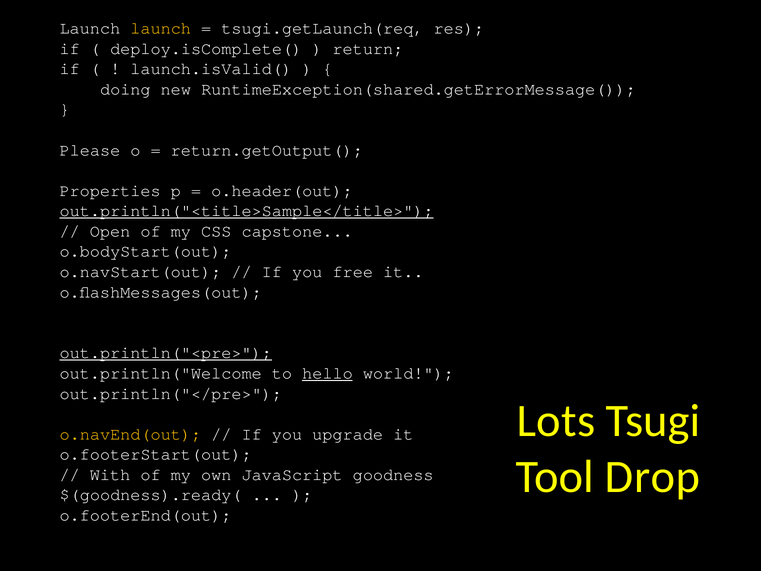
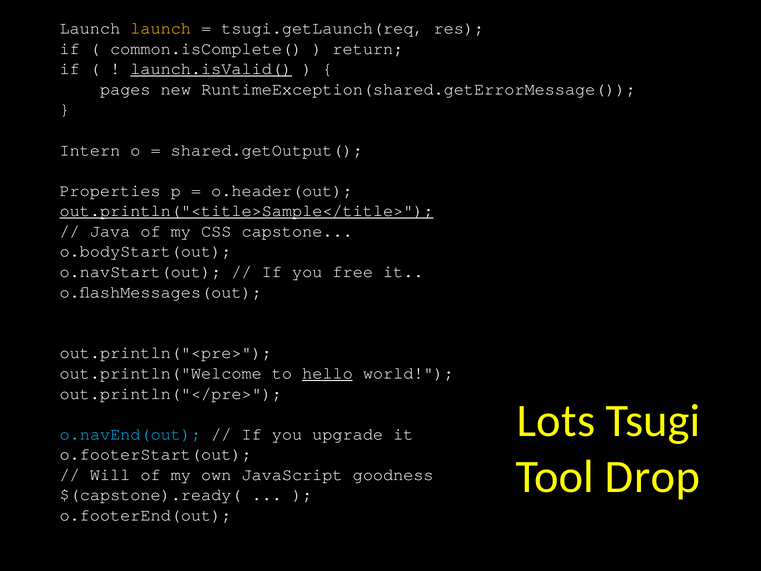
deploy.isComplete(: deploy.isComplete( -> common.isComplete( (206, 48)
launch.isValid( underline: none -> present (211, 69)
doing: doing -> pages (125, 89)
Please: Please -> Intern (90, 150)
return.getOutput(: return.getOutput( -> shared.getOutput( (267, 150)
Open: Open -> Java (110, 231)
out.println("<pre> underline: present -> none (166, 353)
o.navEnd(out colour: yellow -> light blue (130, 434)
With: With -> Will (110, 474)
$(goodness).ready(: $(goodness).ready( -> $(capstone).ready( (151, 495)
